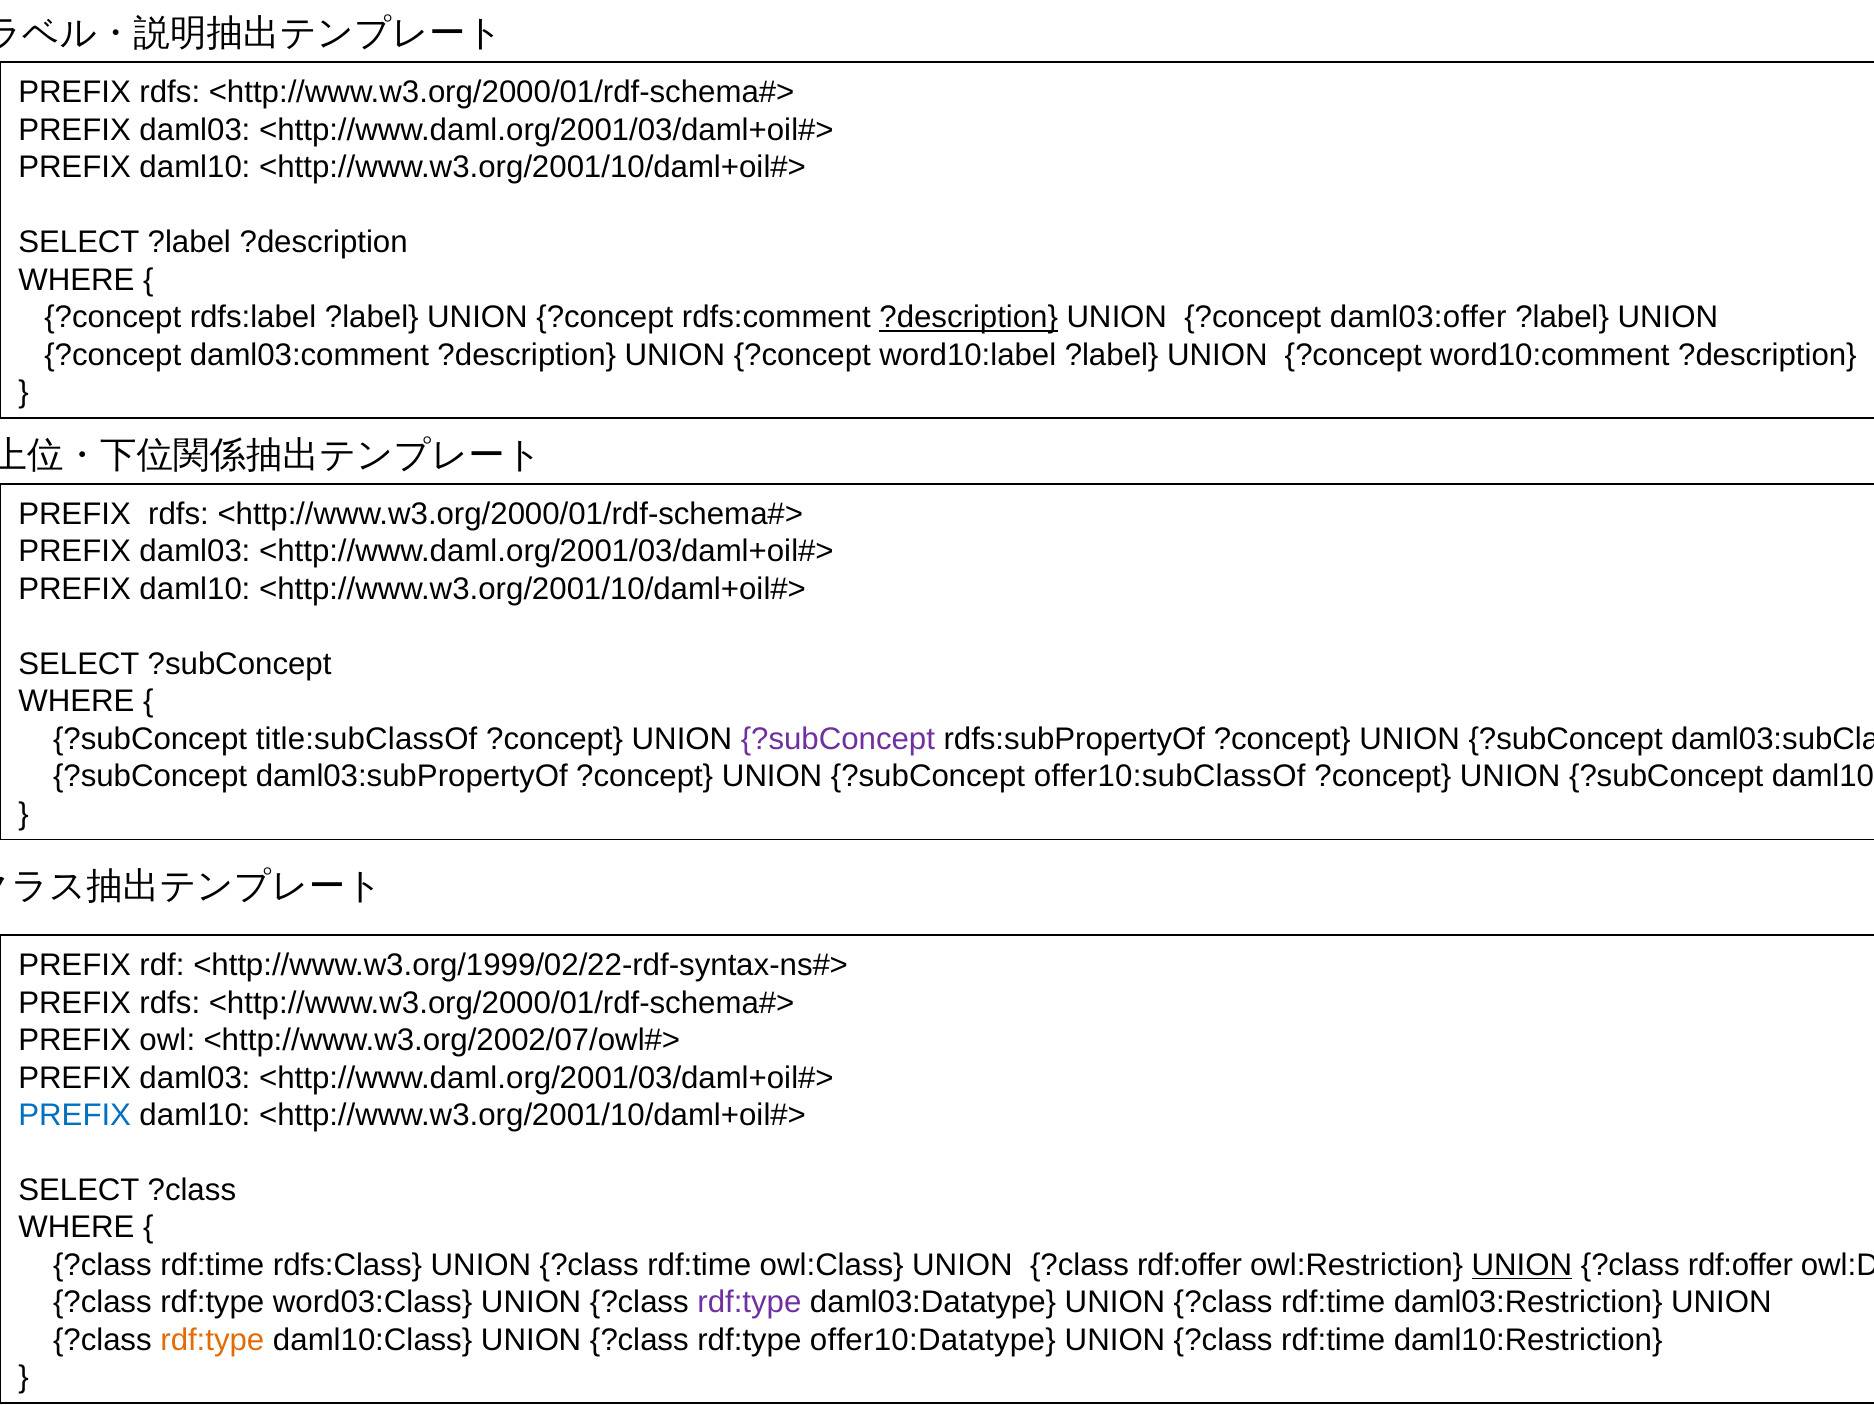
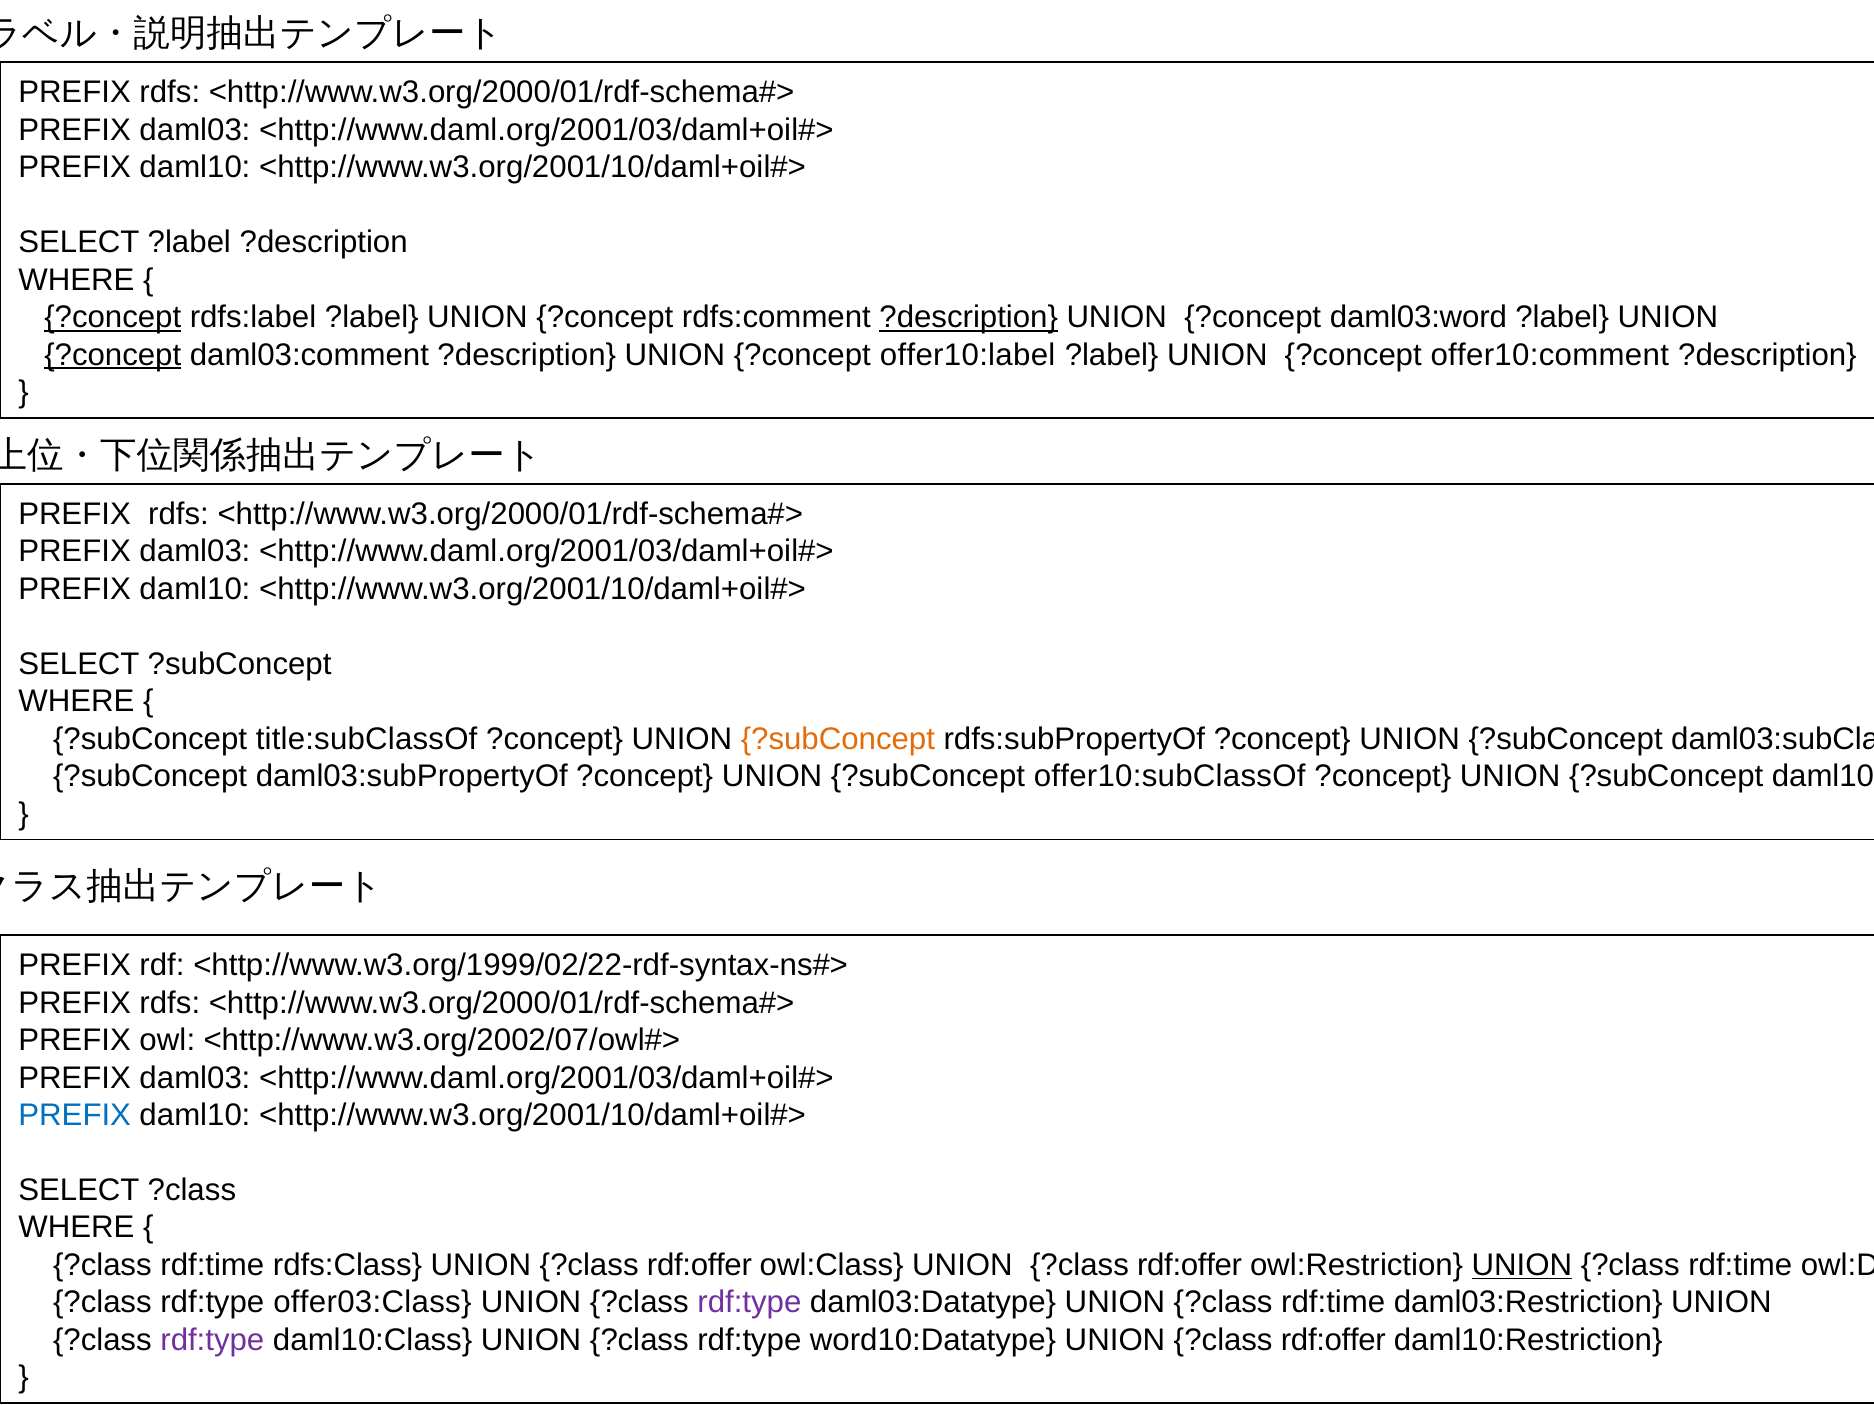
?concept underline: none -> present (113, 317)
daml03:offer: daml03:offer -> daml03:word (1418, 317)
?concept underline: none -> present (113, 355)
word10:label: word10:label -> offer10:label (968, 355)
word10:comment: word10:comment -> offer10:comment (1550, 355)
?subConcept colour: purple -> orange (838, 739)
rdfs:Class UNION ?class rdf:time: rdf:time -> rdf:offer (699, 1266)
rdf:offer: rdf:offer -> rdf:time (1740, 1266)
word03:Class: word03:Class -> offer03:Class (372, 1303)
rdf:type colour: orange -> purple (212, 1341)
offer10:Datatype: offer10:Datatype -> word10:Datatype (933, 1341)
rdf:time: rdf:time -> rdf:offer (1333, 1341)
